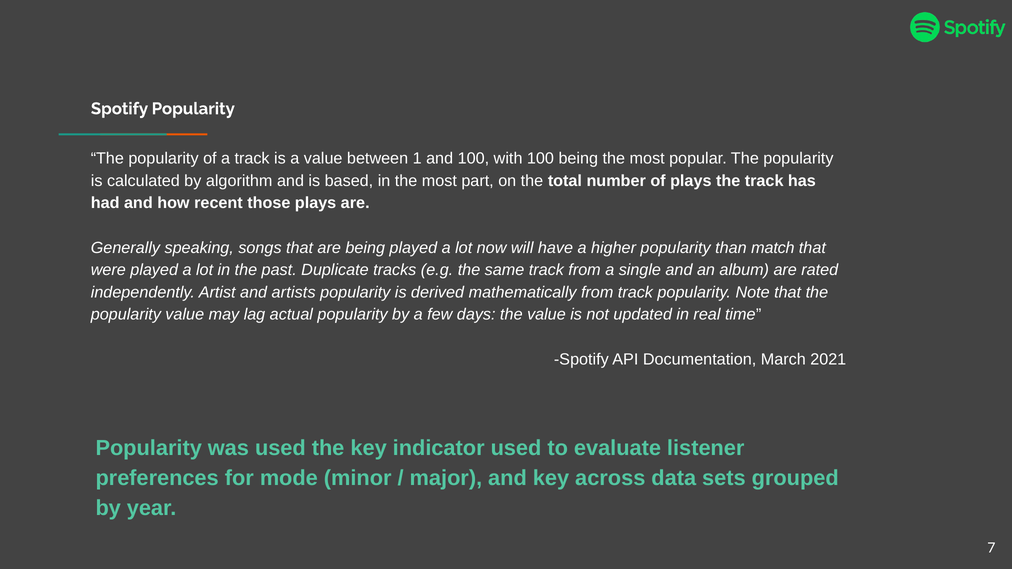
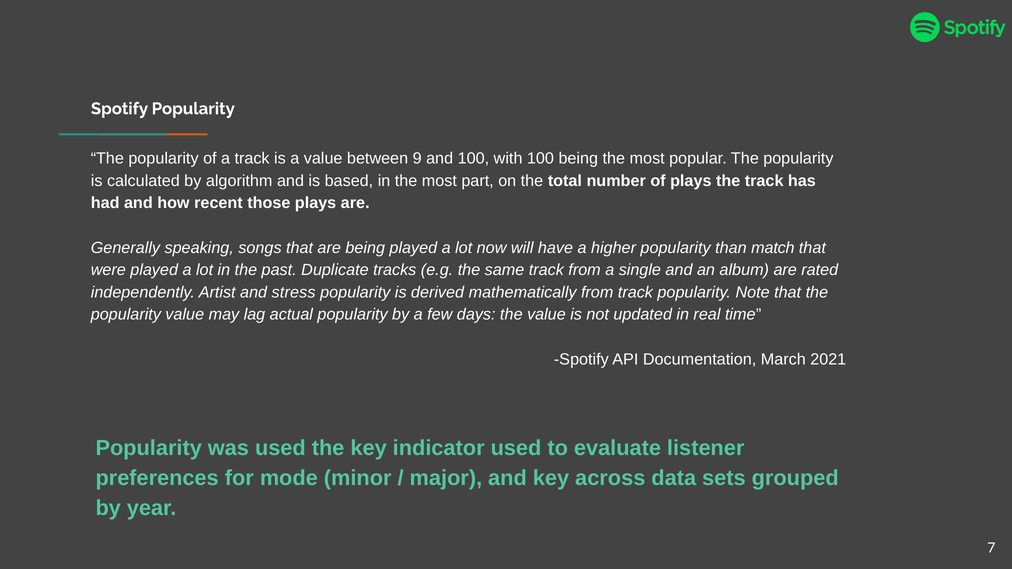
1: 1 -> 9 (417, 158)
artists: artists -> stress (294, 292)
